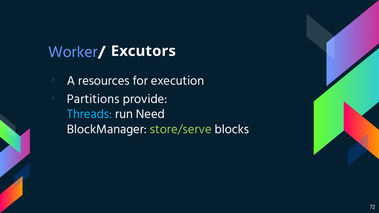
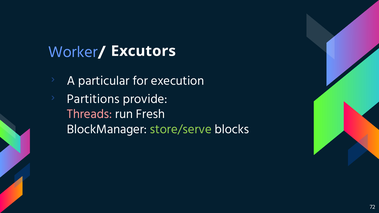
resources: resources -> particular (104, 81)
Threads colour: light blue -> pink (90, 114)
Need: Need -> Fresh (150, 114)
